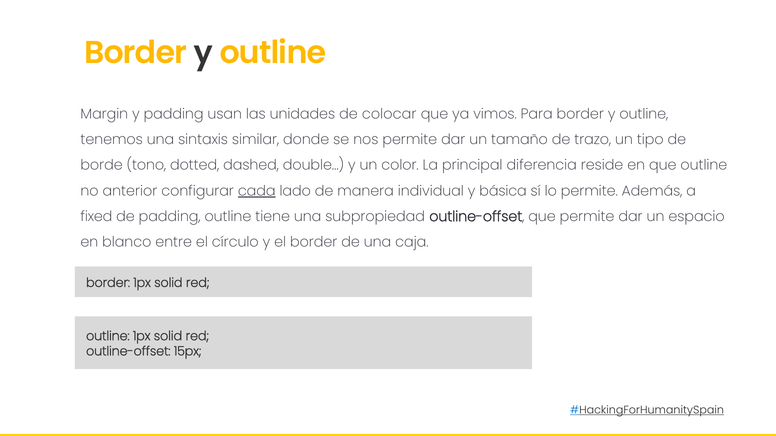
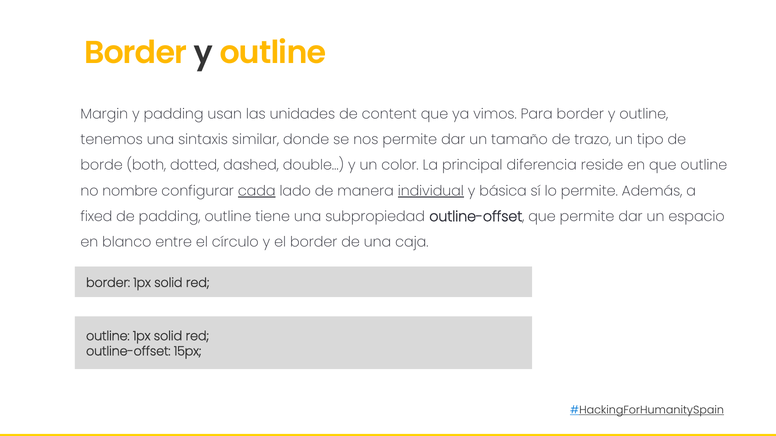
colocar: colocar -> content (389, 114)
tono: tono -> both (146, 165)
anterior: anterior -> nombre (130, 191)
individual underline: none -> present (431, 191)
